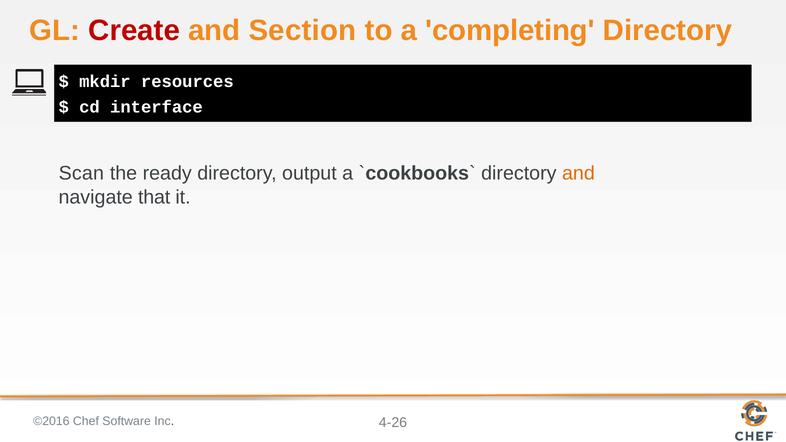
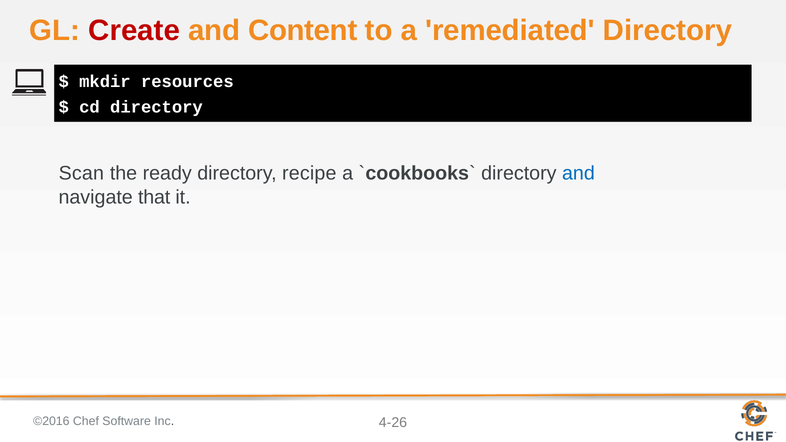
Section: Section -> Content (303, 30)
completing: completing -> remediated (510, 30)
cd interface: interface -> directory (156, 107)
output: output -> recipe (309, 174)
and colour: orange -> blue (578, 174)
